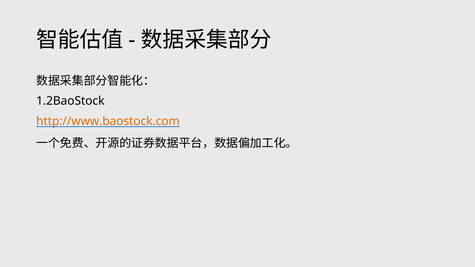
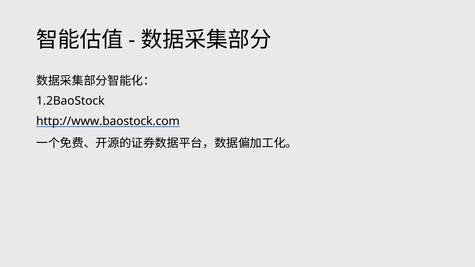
http://www.baostock.com colour: orange -> black (108, 121)
